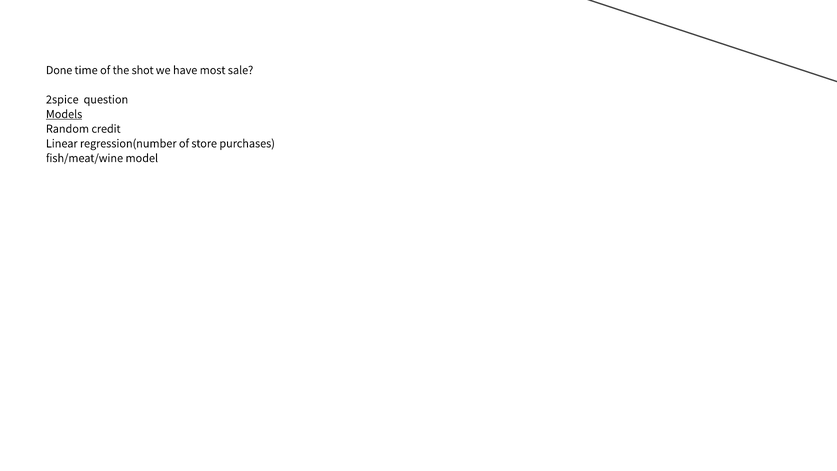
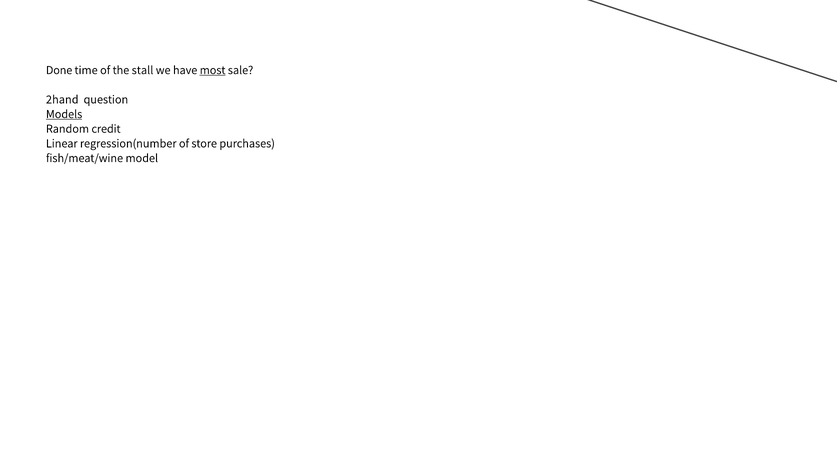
shot: shot -> stall (143, 70)
most underline: none -> present (213, 70)
2spice: 2spice -> 2hand (62, 99)
